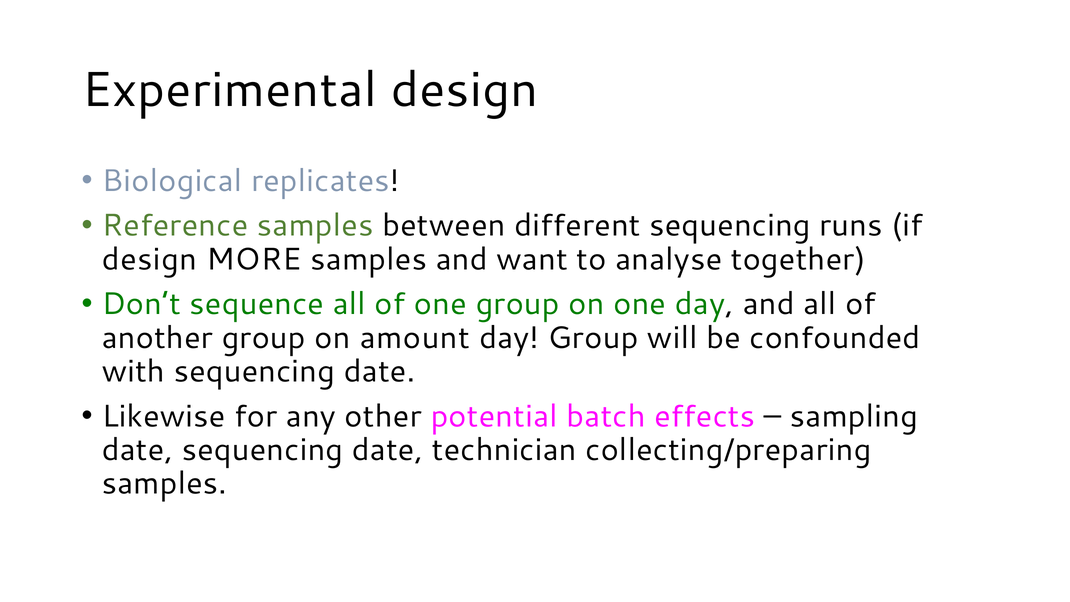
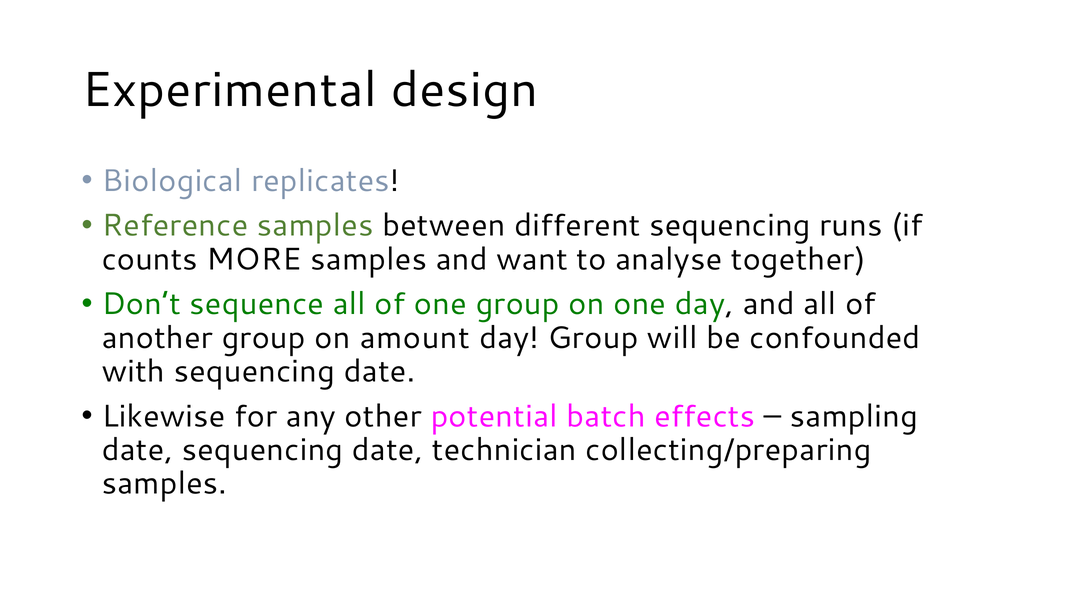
design: design -> counts (150, 259)
